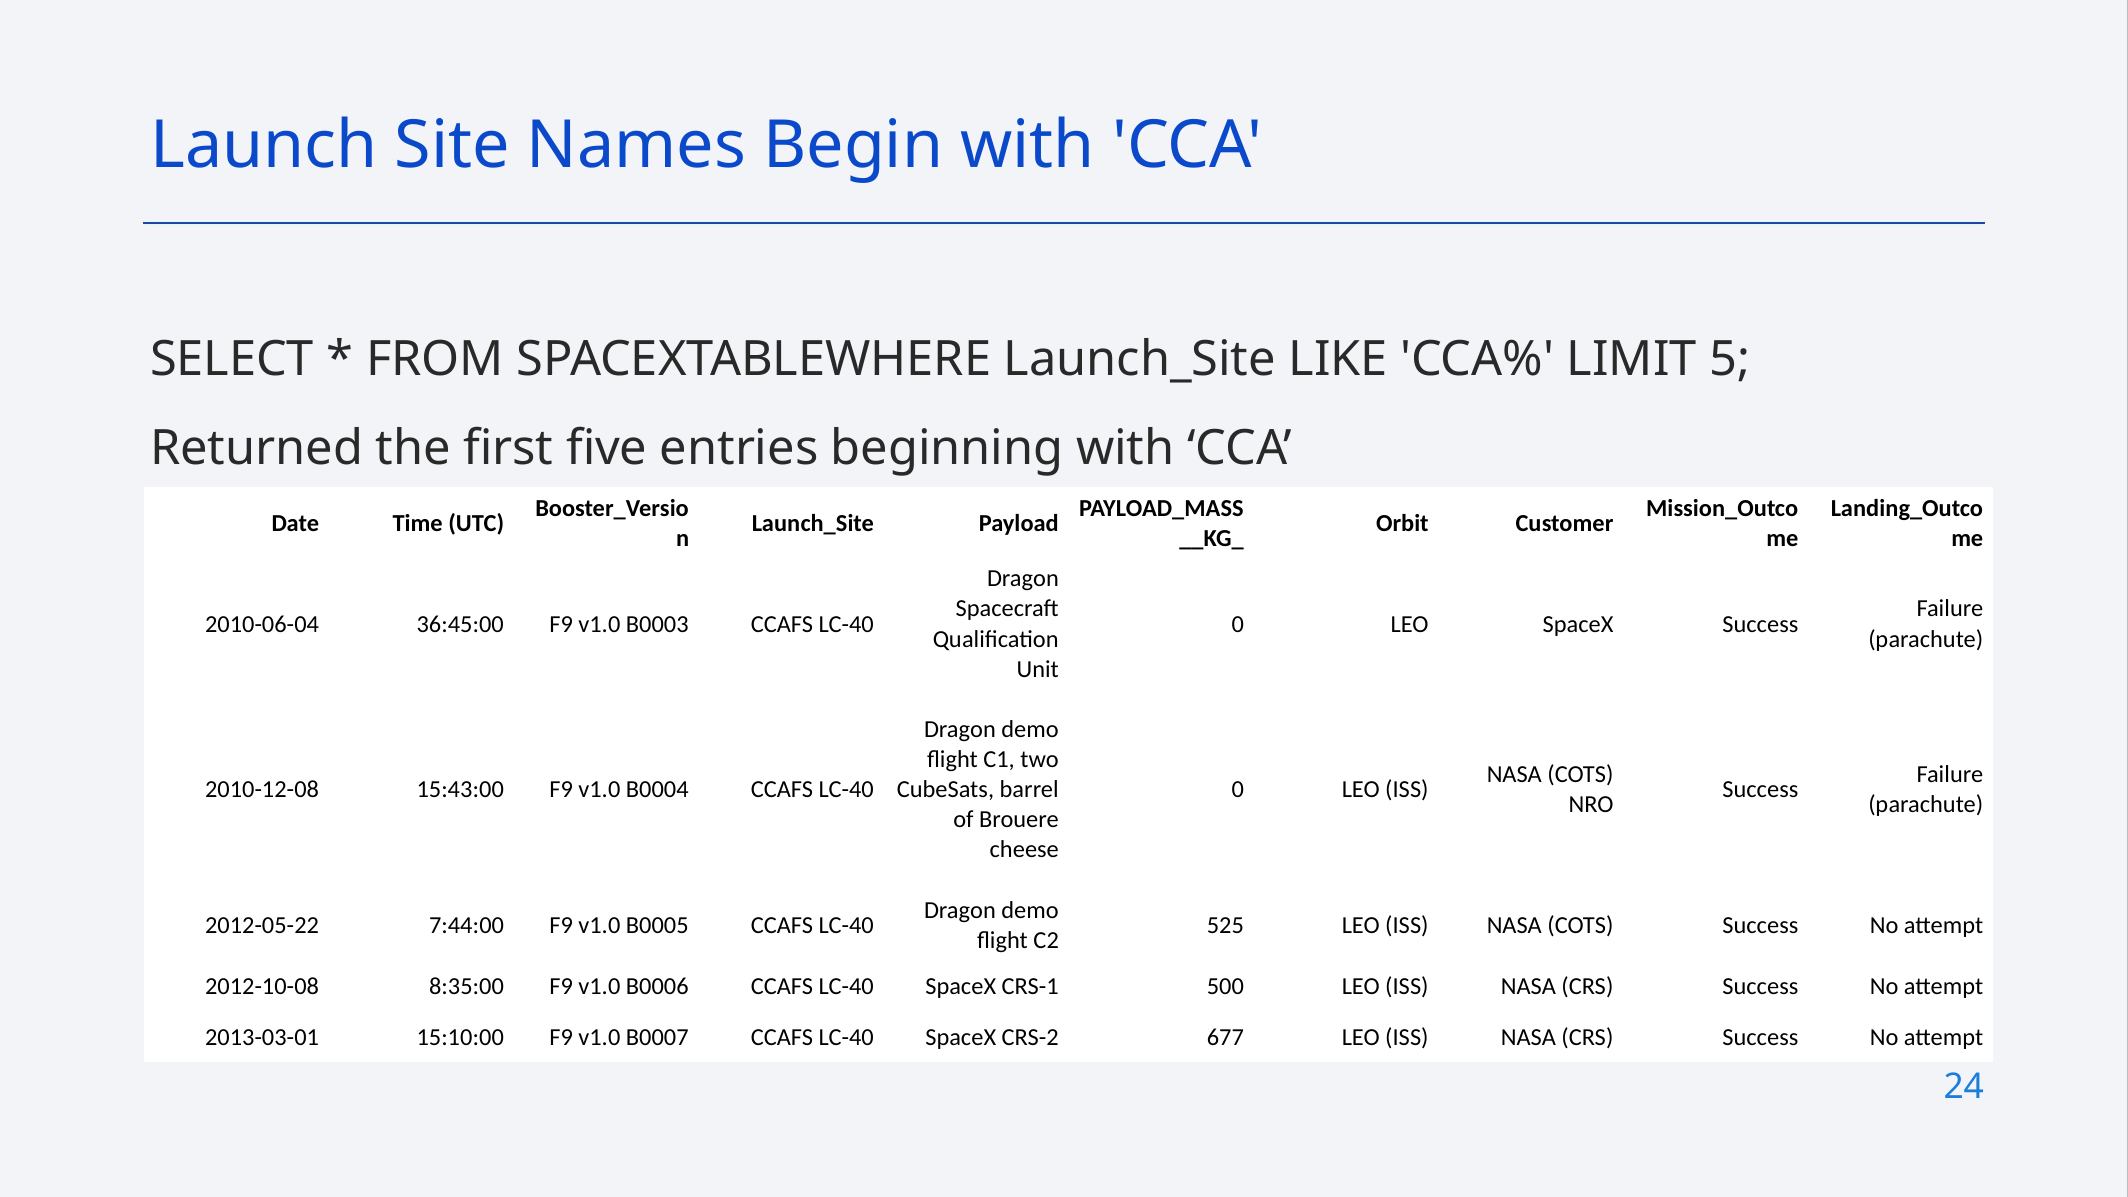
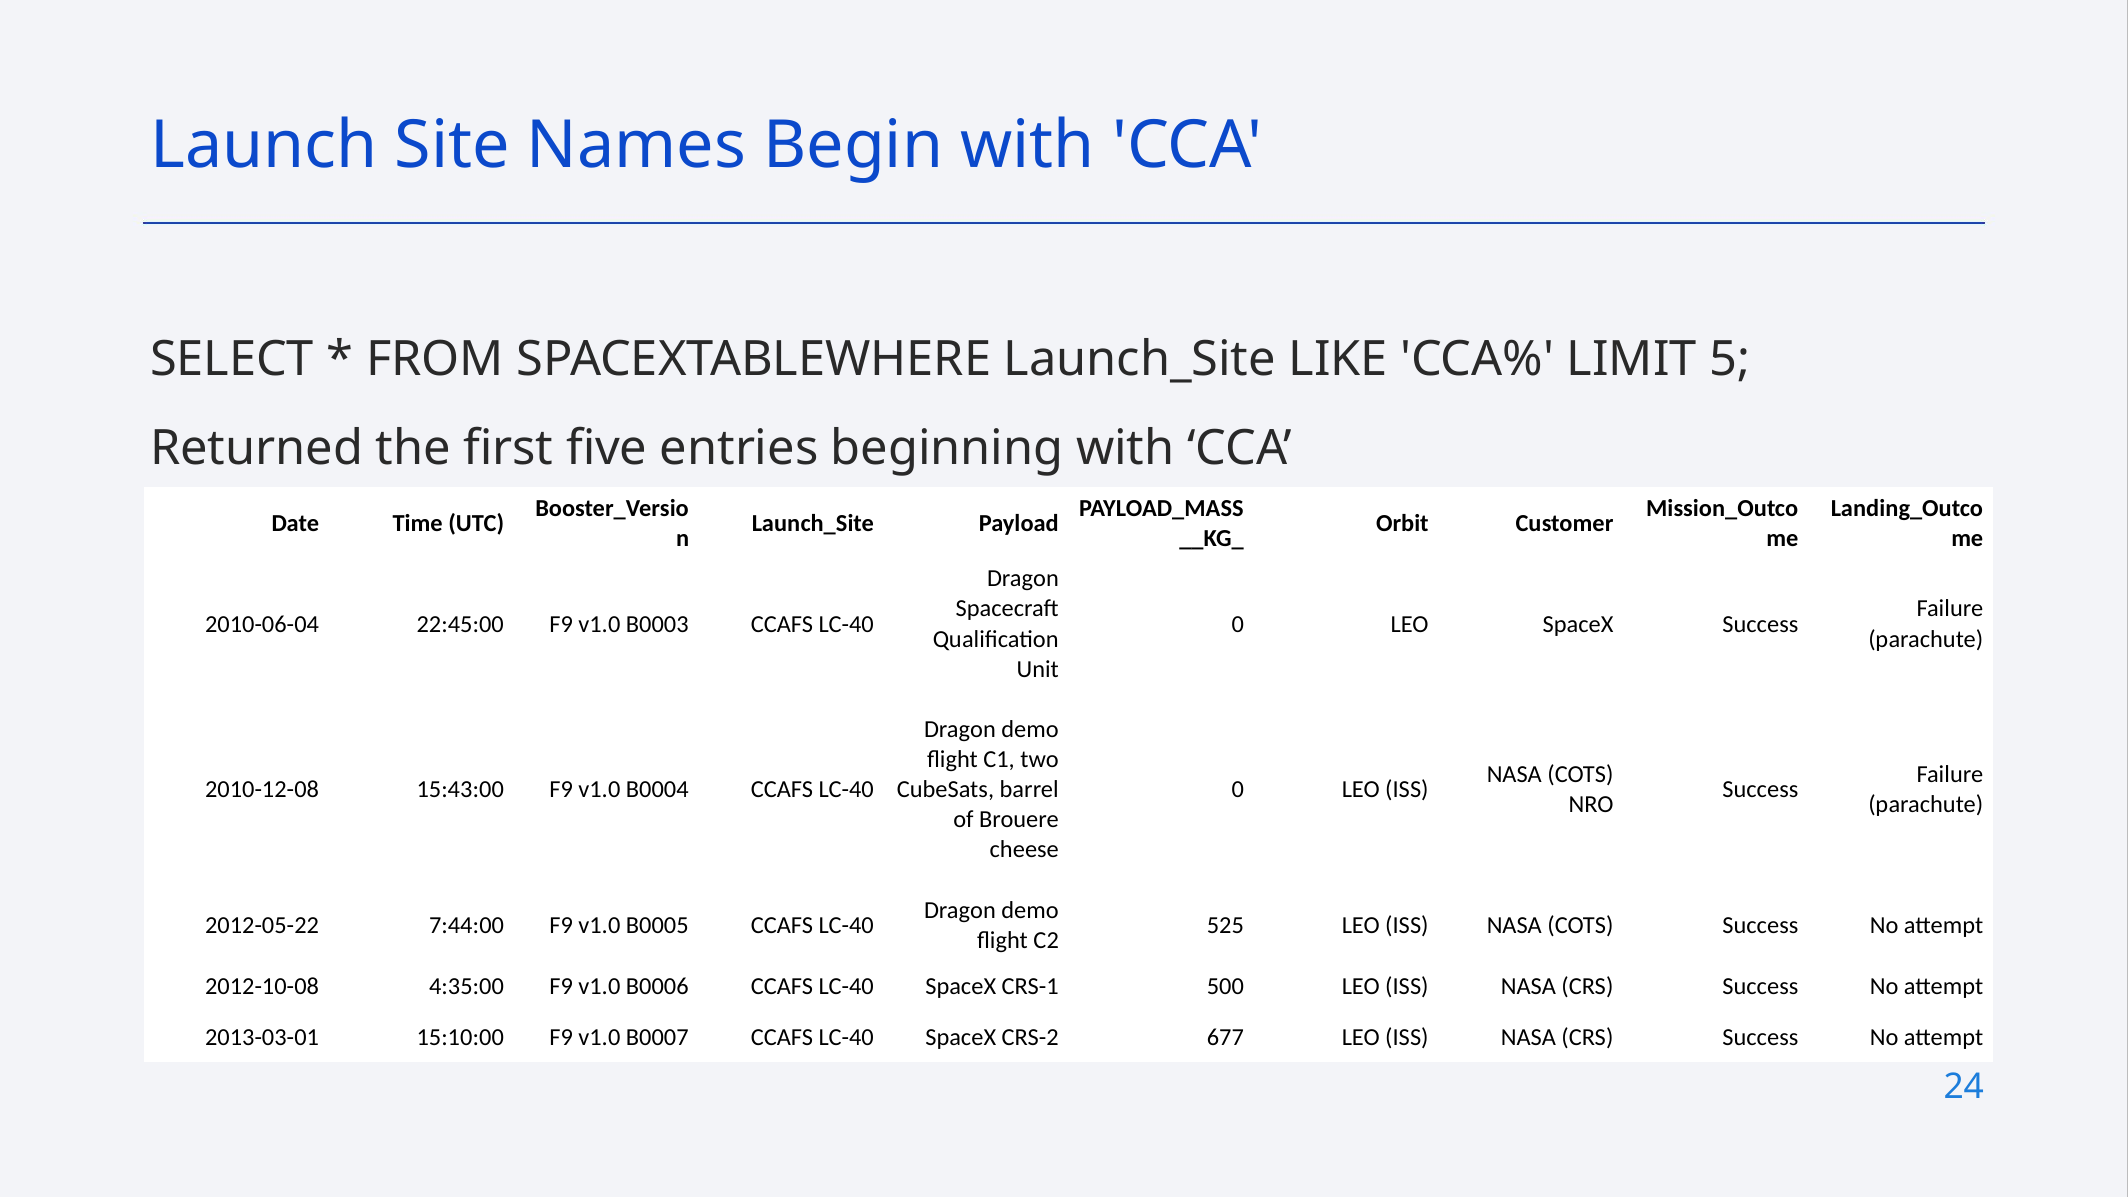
36:45:00: 36:45:00 -> 22:45:00 (460, 624)
8:35:00: 8:35:00 -> 4:35:00 (466, 987)
